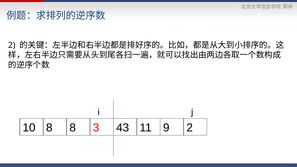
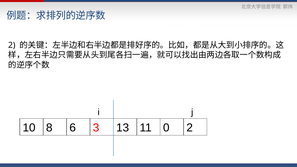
8 8: 8 -> 6 (73, 128)
43: 43 -> 13 (123, 128)
9: 9 -> 0 (166, 128)
